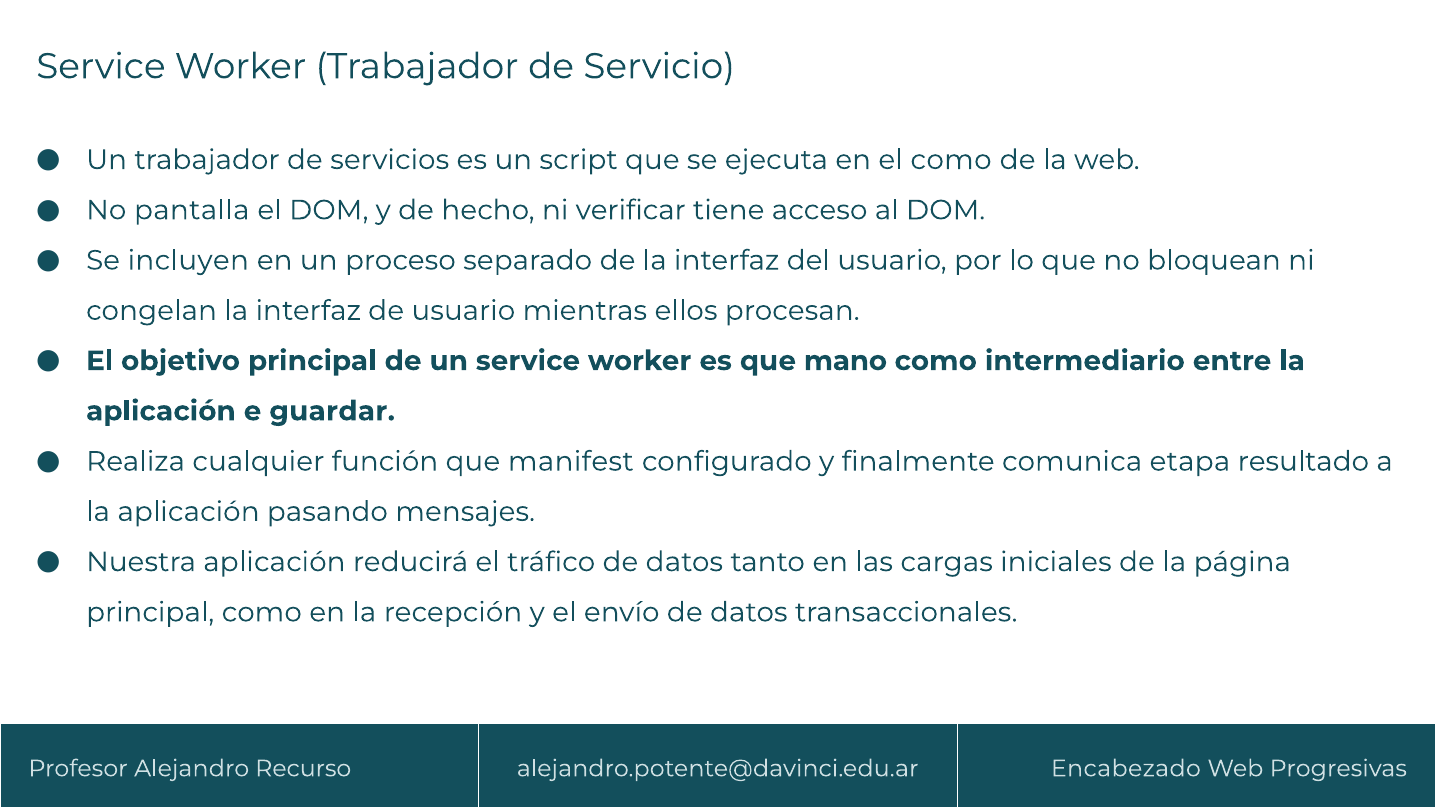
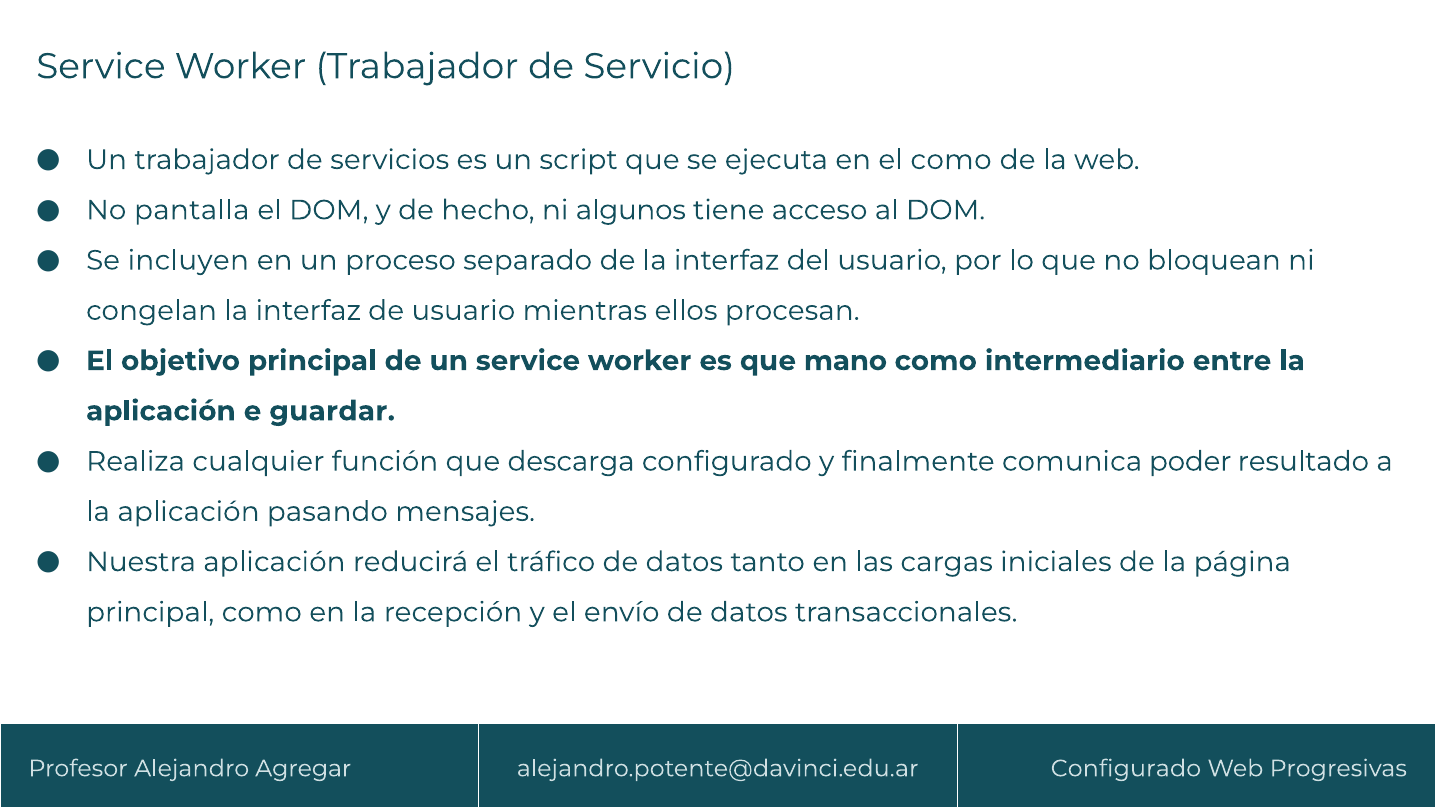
verificar: verificar -> algunos (631, 210)
manifest: manifest -> descarga (571, 461)
etapa: etapa -> poder (1190, 461)
Recurso: Recurso -> Agregar (303, 768)
alejandro.potente@davinci.edu.ar Encabezado: Encabezado -> Configurado (1126, 768)
